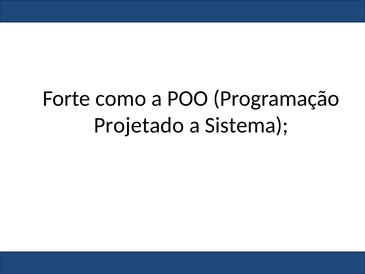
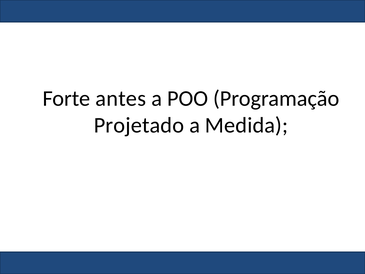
como: como -> antes (121, 98)
Sistema: Sistema -> Medida (247, 125)
